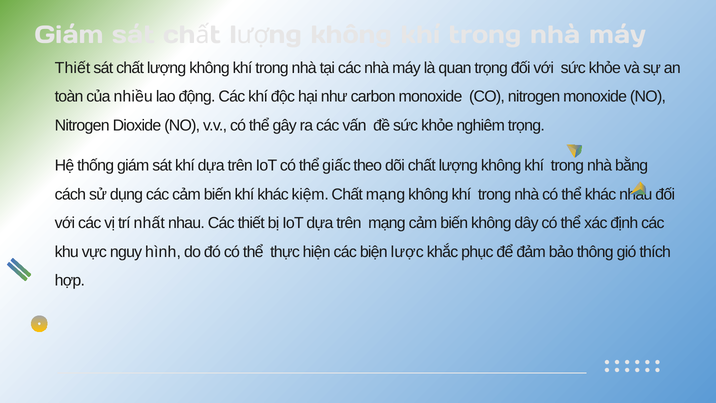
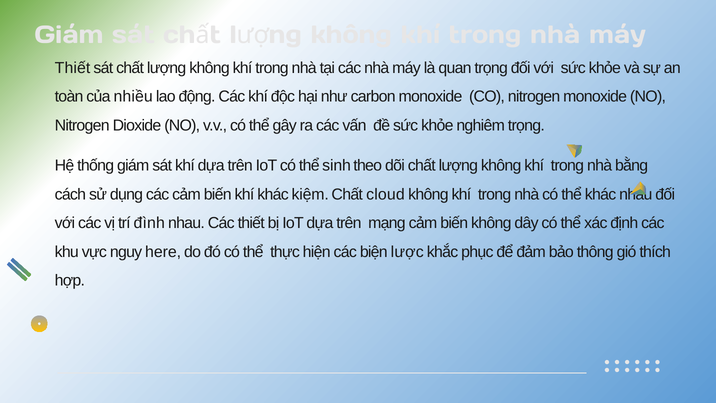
giấc: giấc -> sinh (337, 166)
Chất mạng: mạng -> cloud (385, 194)
nhất: nhất -> đình (149, 223)
hình: hình -> here (163, 252)
